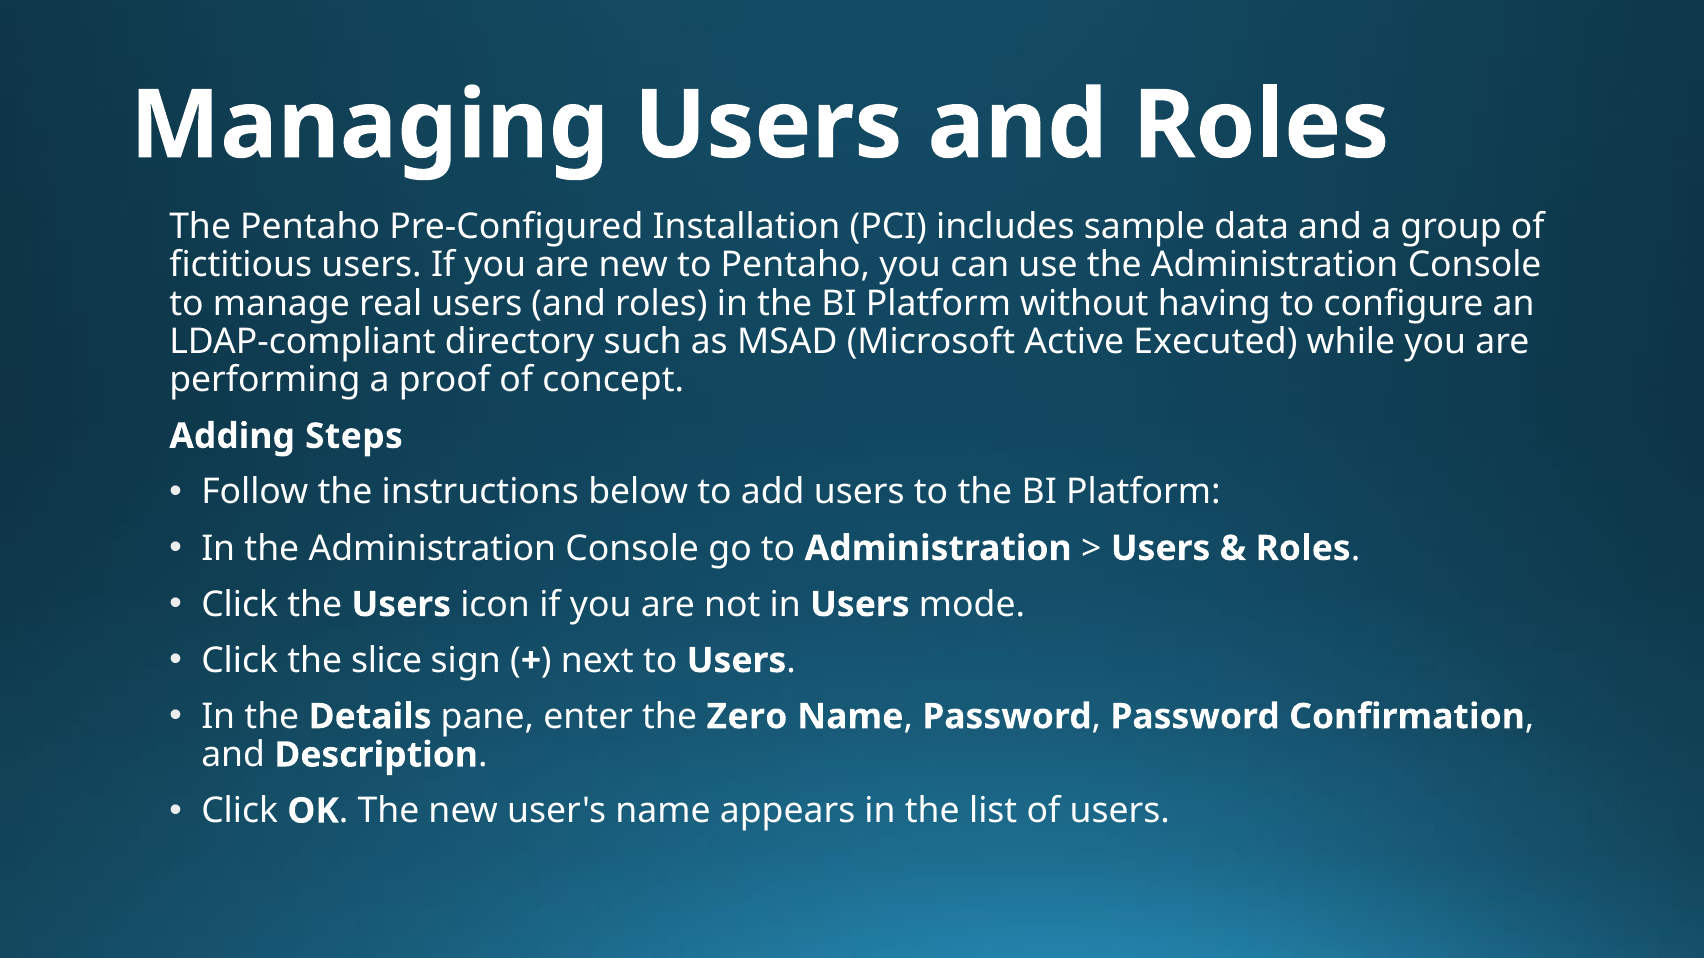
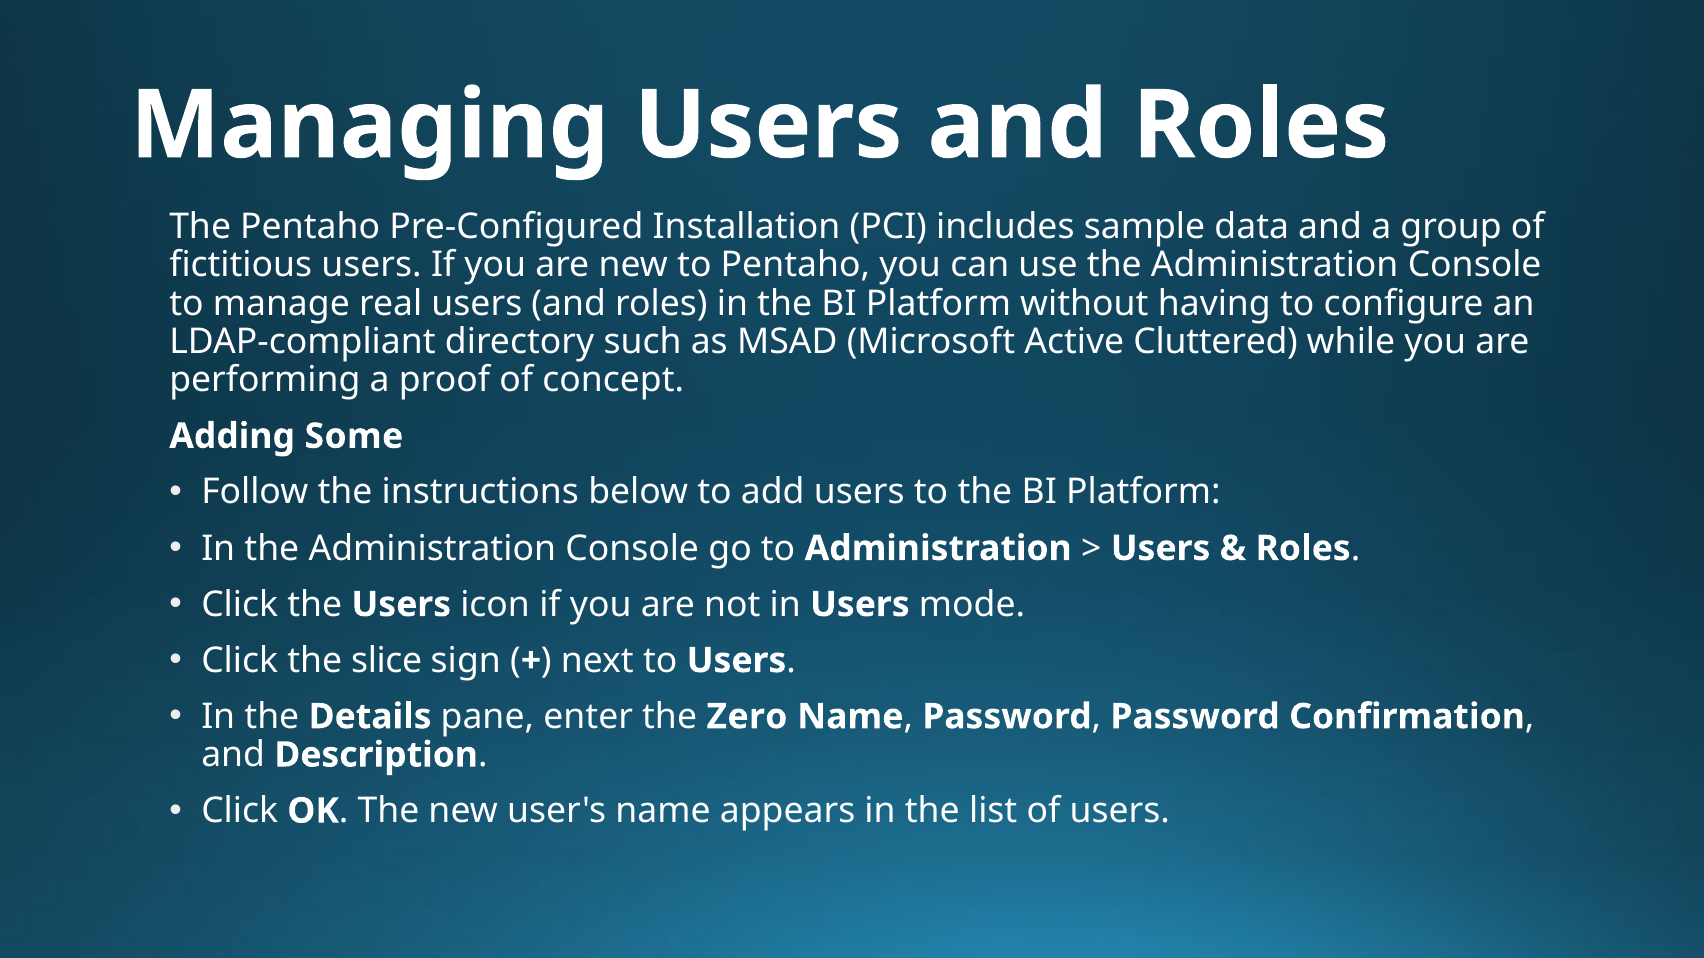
Executed: Executed -> Cluttered (1216, 342)
Steps: Steps -> Some (354, 436)
